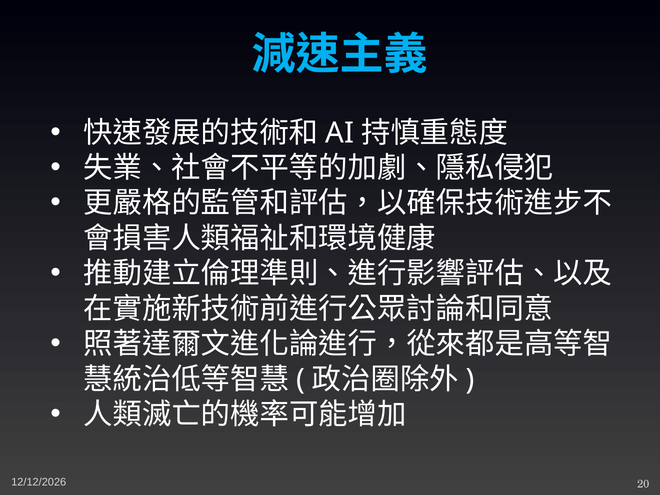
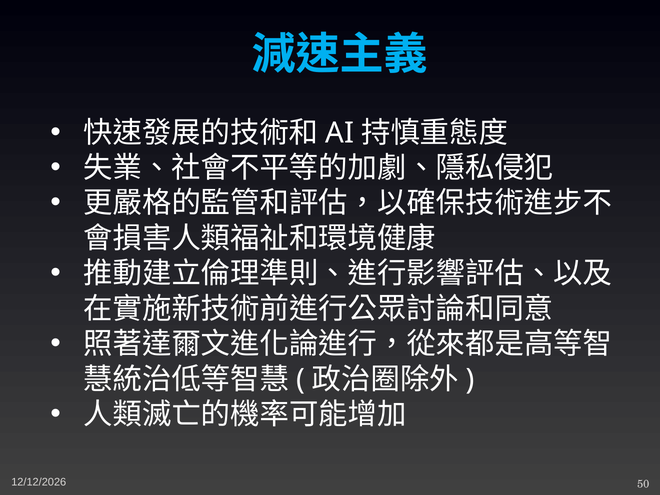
20: 20 -> 50 (643, 484)
